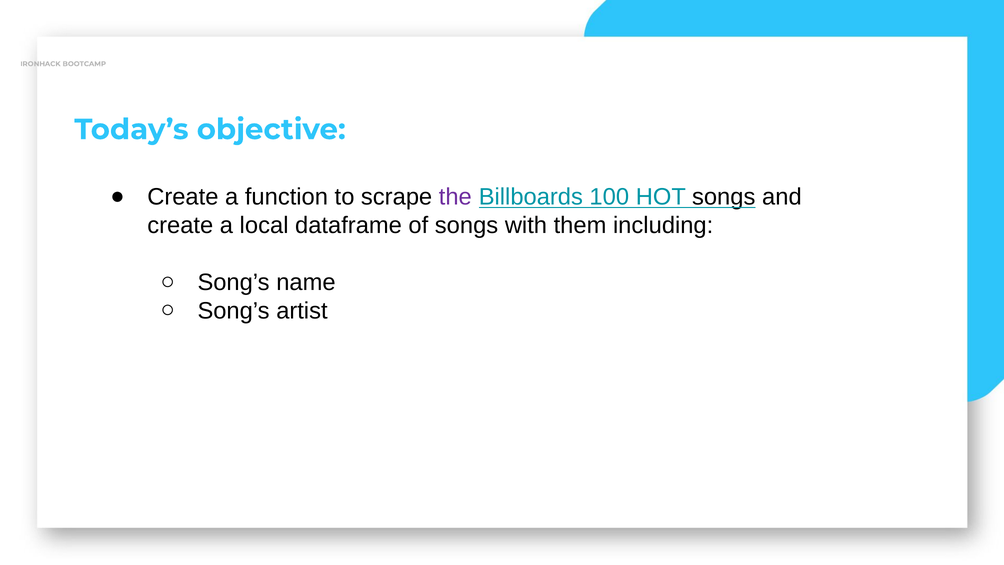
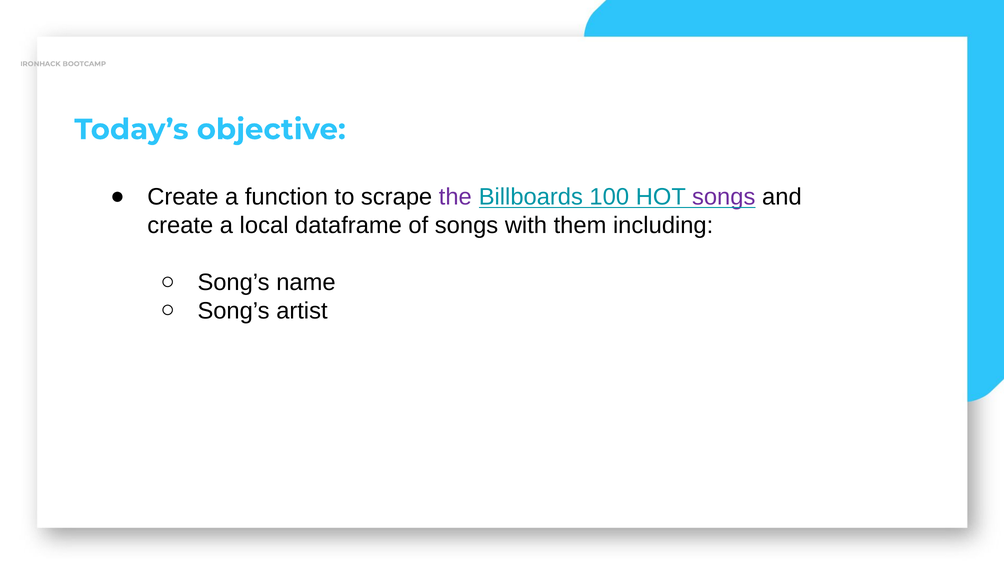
songs colour: black -> purple (724, 197)
